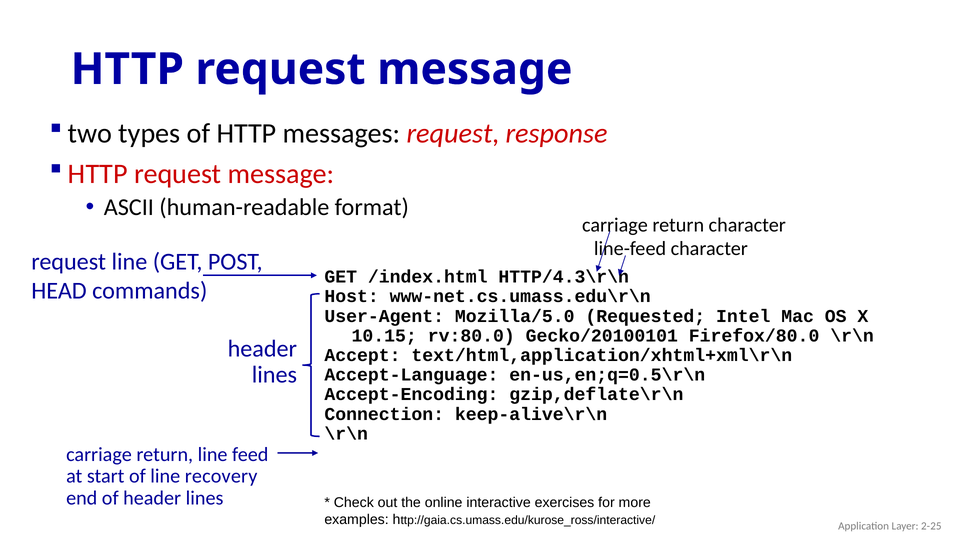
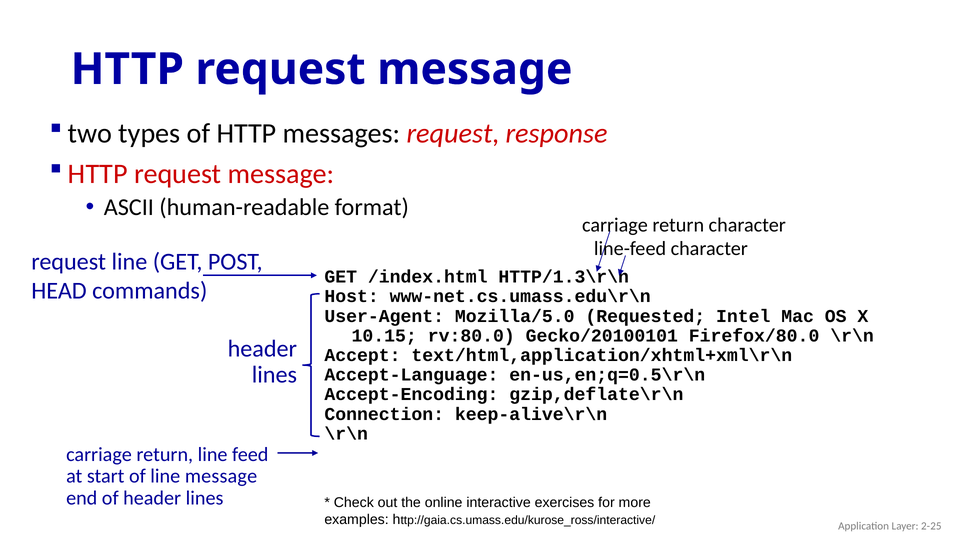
HTTP/4.3\r\n: HTTP/4.3\r\n -> HTTP/1.3\r\n (564, 277)
line recovery: recovery -> message (221, 476)
